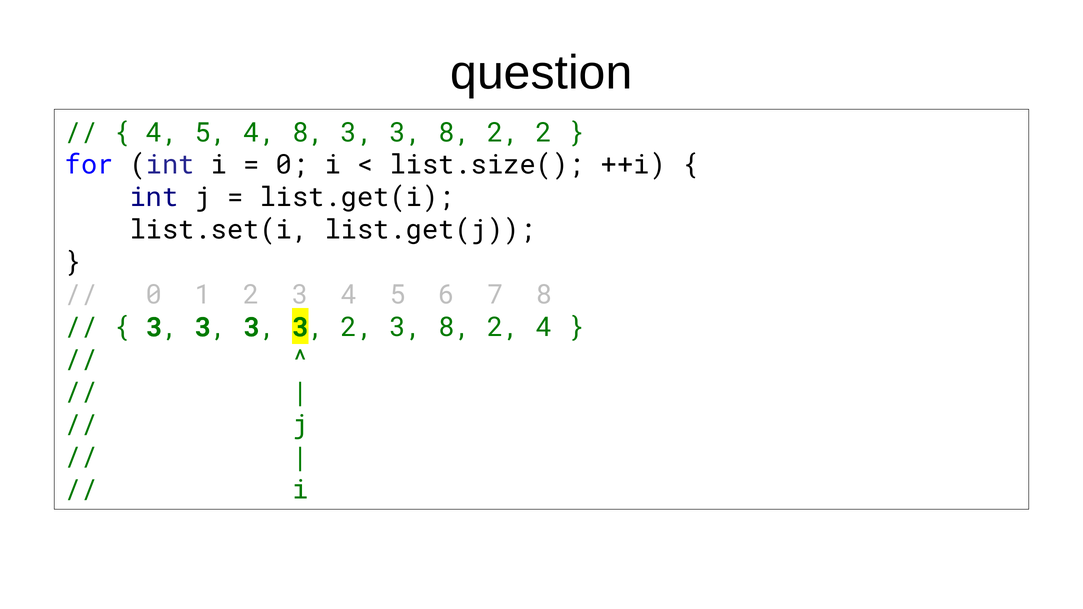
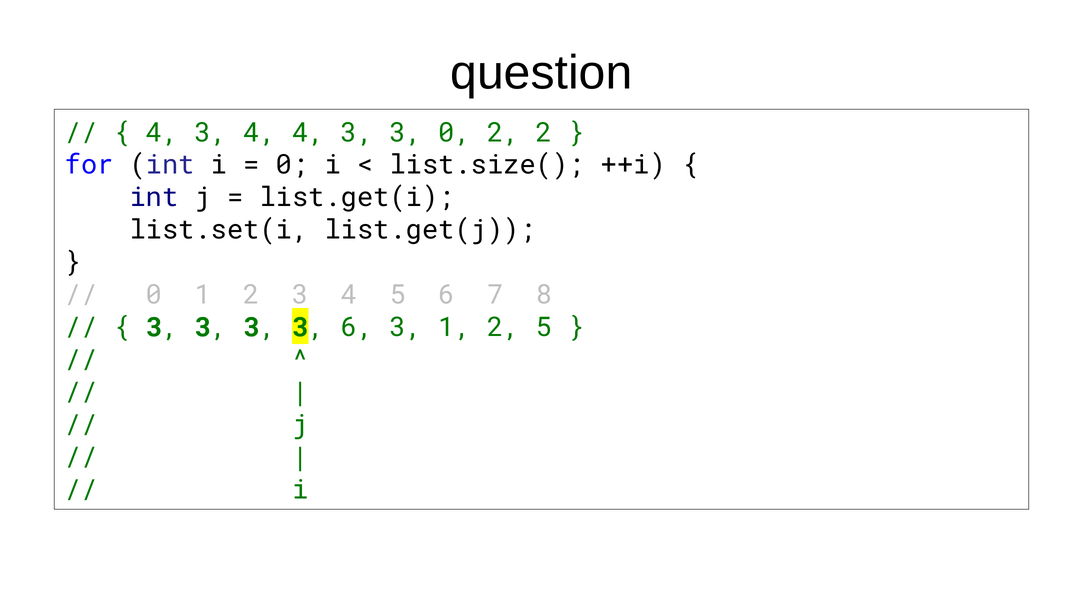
5: 5 -> 3 (211, 133)
4 8: 8 -> 4 (308, 133)
3 3 8: 8 -> 0 (455, 133)
3 2: 2 -> 6 (357, 328)
8: 8 -> 1 (455, 328)
2 4: 4 -> 5 (544, 328)
